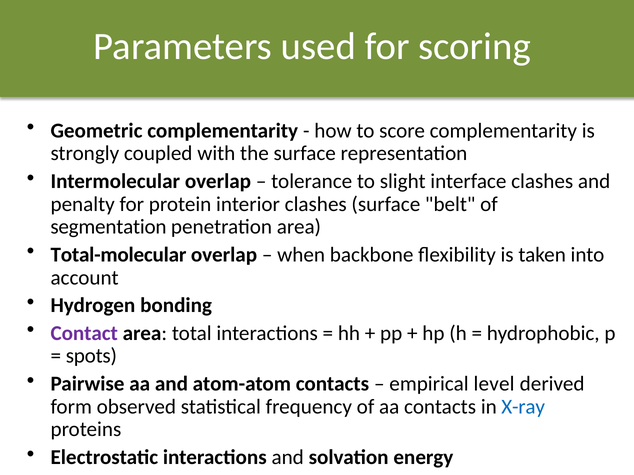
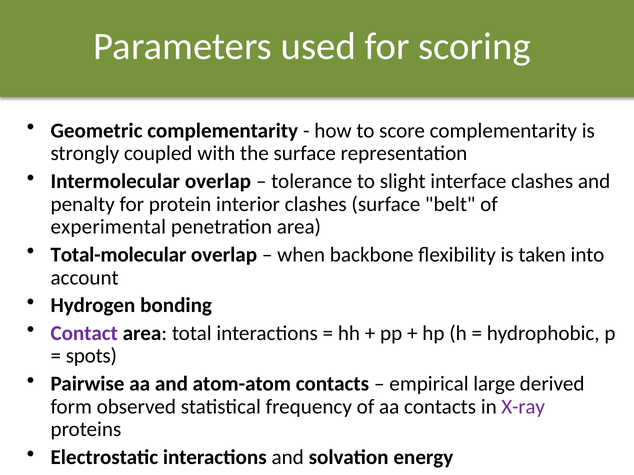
segmentation: segmentation -> experimental (108, 227)
level: level -> large (494, 384)
X-ray colour: blue -> purple (523, 407)
